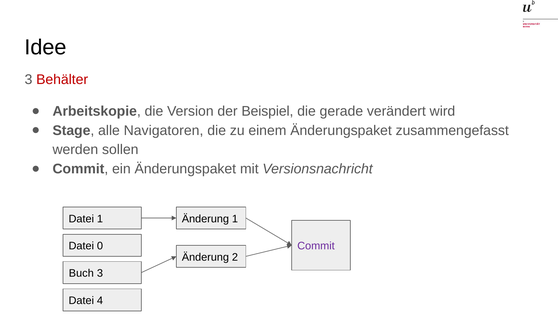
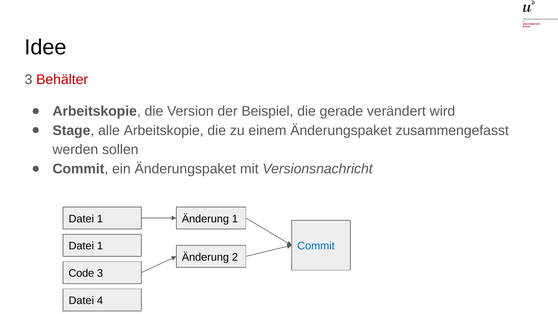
alle Navigatoren: Navigatoren -> Arbeitskopie (164, 130)
0: 0 -> 1 (100, 246)
Commit colour: purple -> blue (316, 246)
Buch: Buch -> Code (81, 273)
